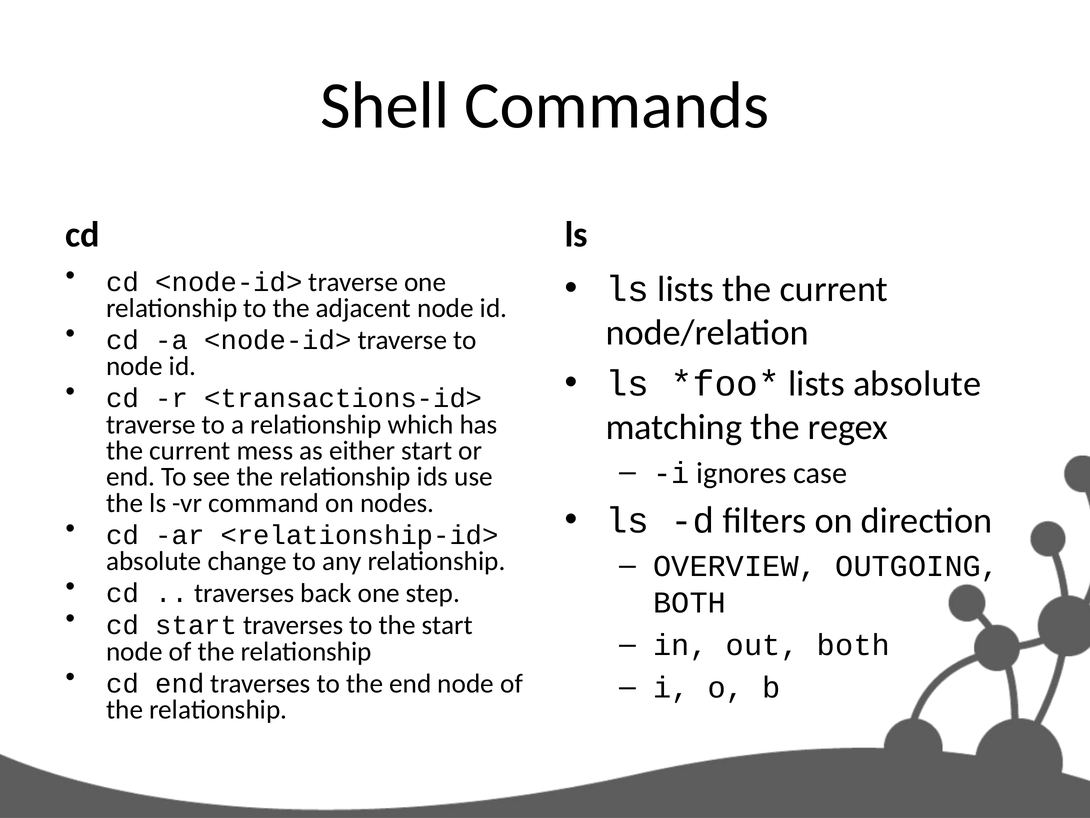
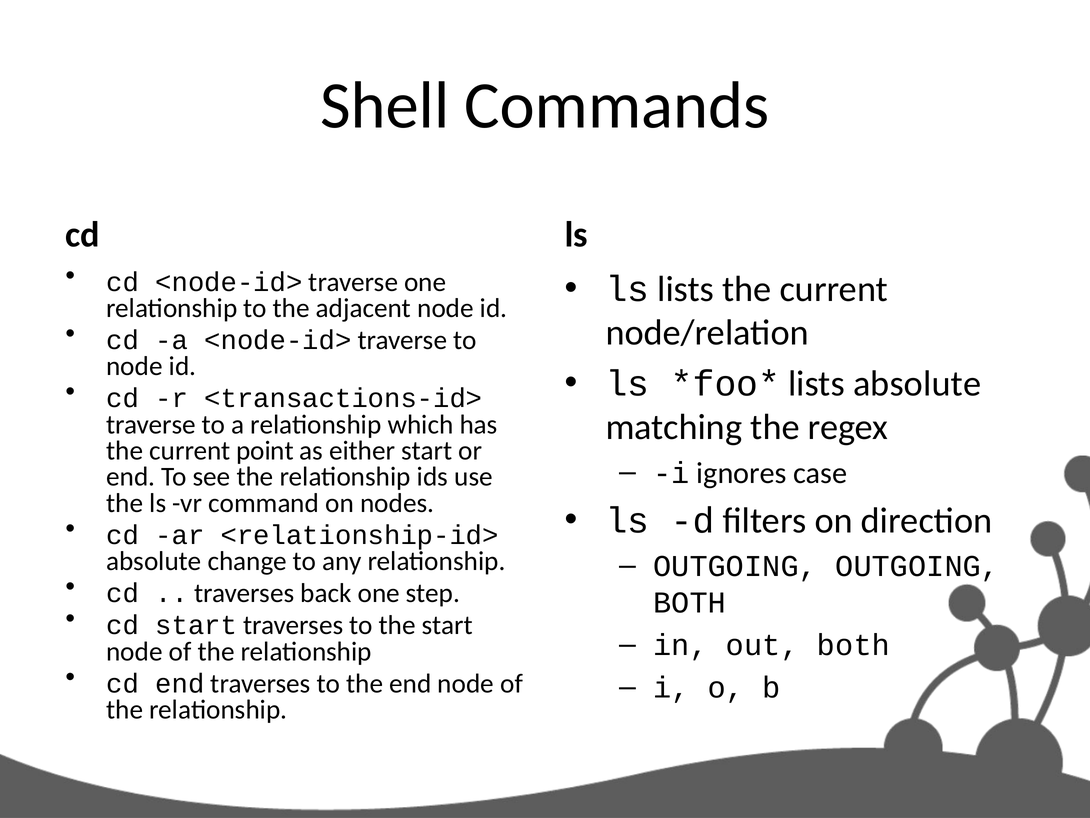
mess: mess -> point (265, 451)
OVERVIEW: OVERVIEW -> OUTGOING (735, 566)
